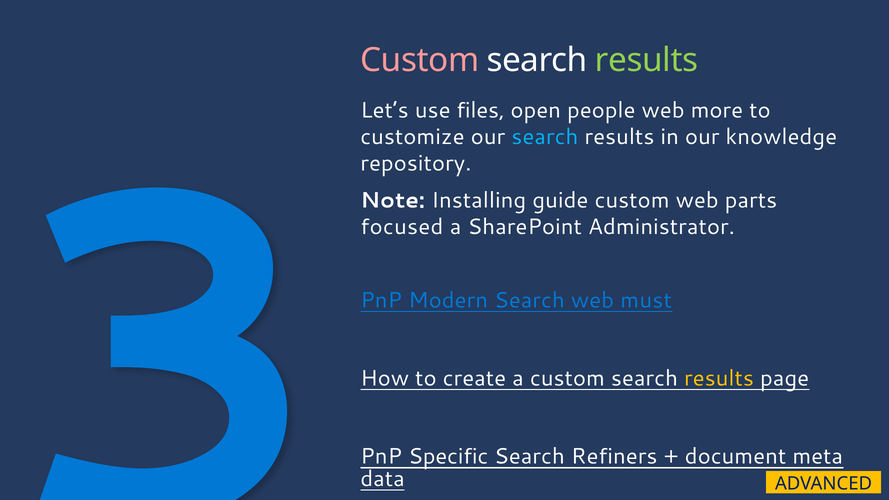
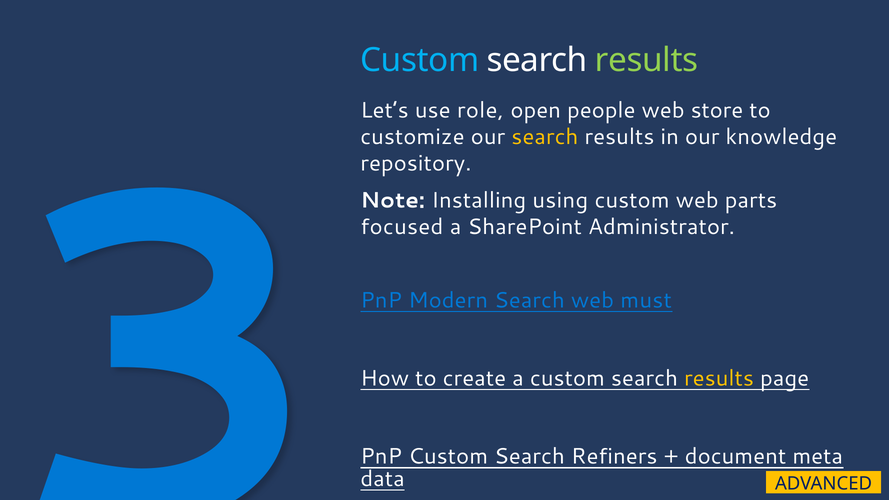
Custom colour: pink -> light blue (420, 61)
files: files -> role (480, 110)
more: more -> store (717, 110)
search colour: light blue -> yellow (545, 137)
guide: guide -> using (560, 200)
PnP Specific: Specific -> Custom (448, 457)
